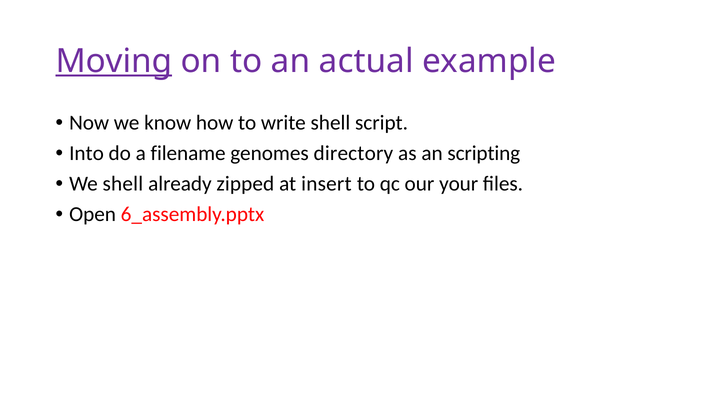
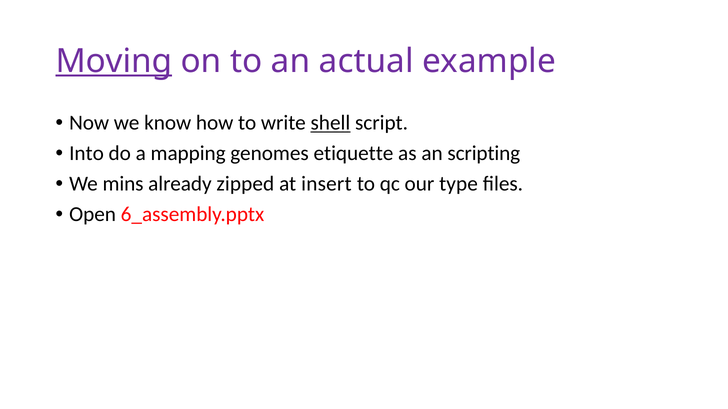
shell underline: none -> present (330, 123)
filename: filename -> mapping (188, 154)
directory: directory -> etiquette (353, 154)
We shell: shell -> mins (123, 184)
your: your -> type (459, 184)
